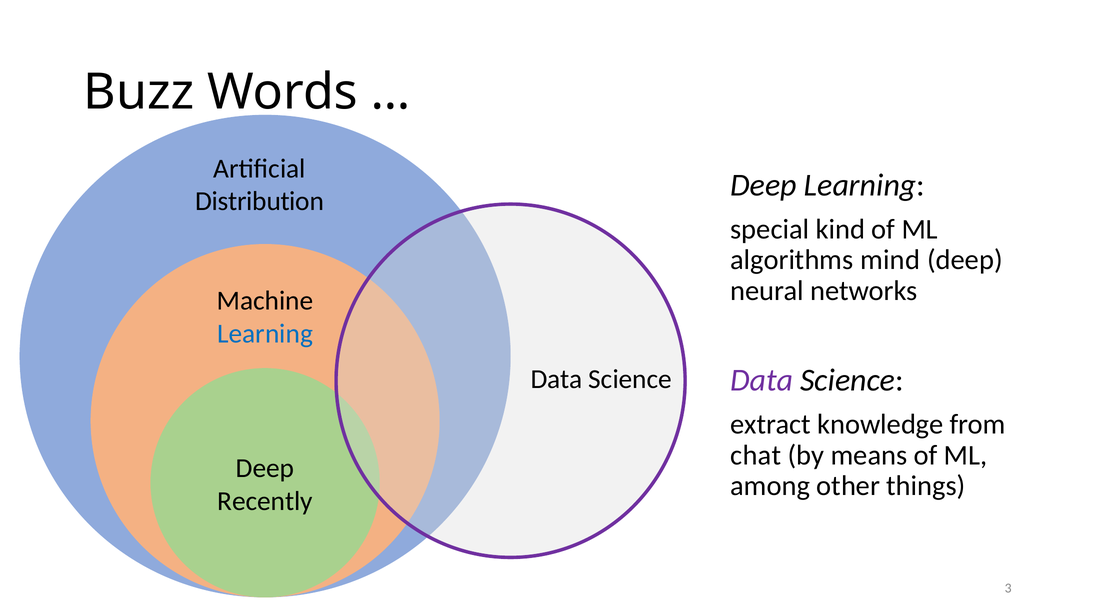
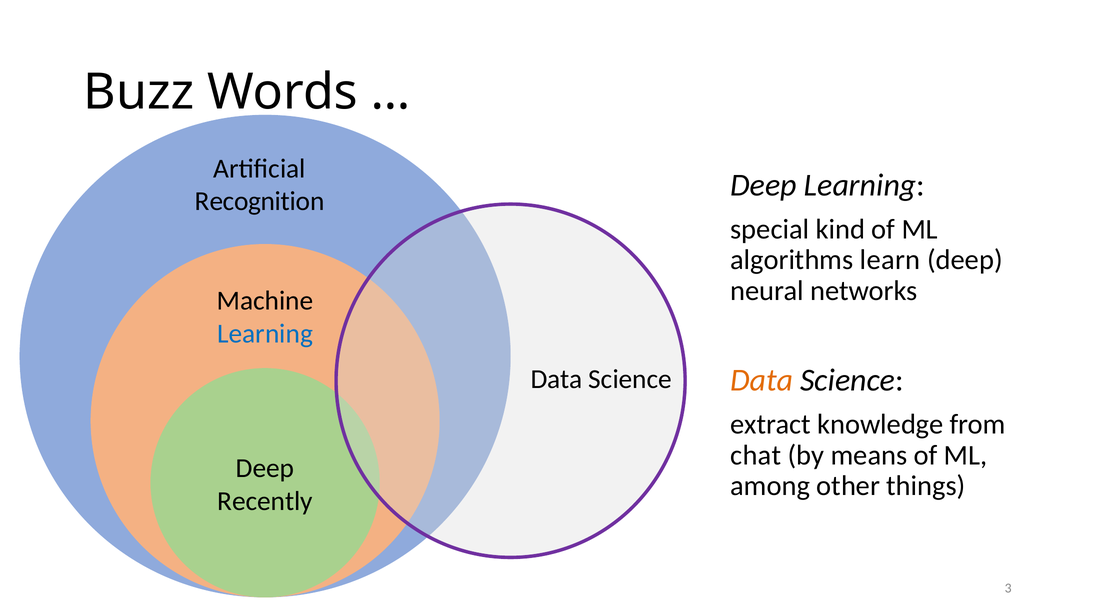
Distribution: Distribution -> Recognition (260, 201)
mind: mind -> learn (890, 260)
Data colour: purple -> orange (762, 380)
